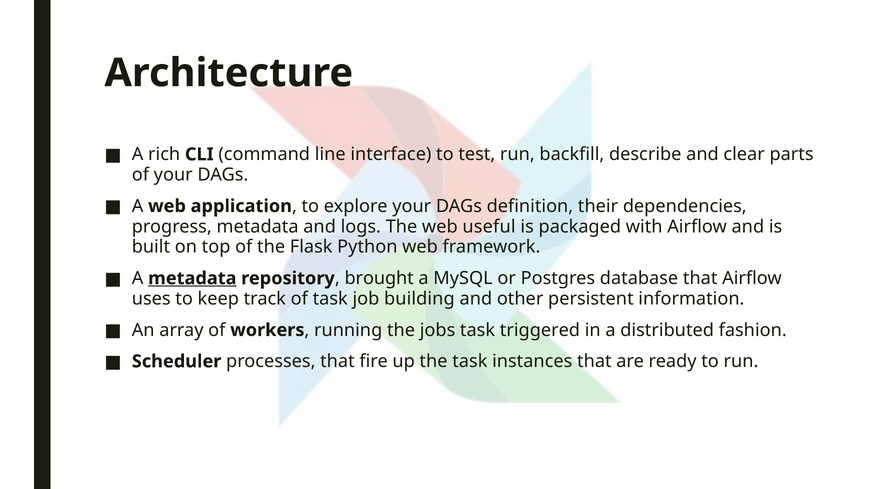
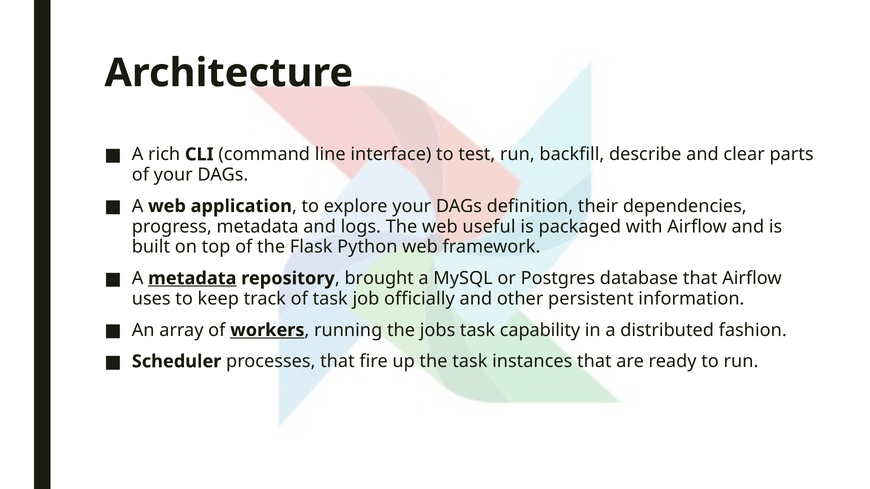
building: building -> officially (419, 299)
workers underline: none -> present (267, 330)
triggered: triggered -> capability (540, 330)
